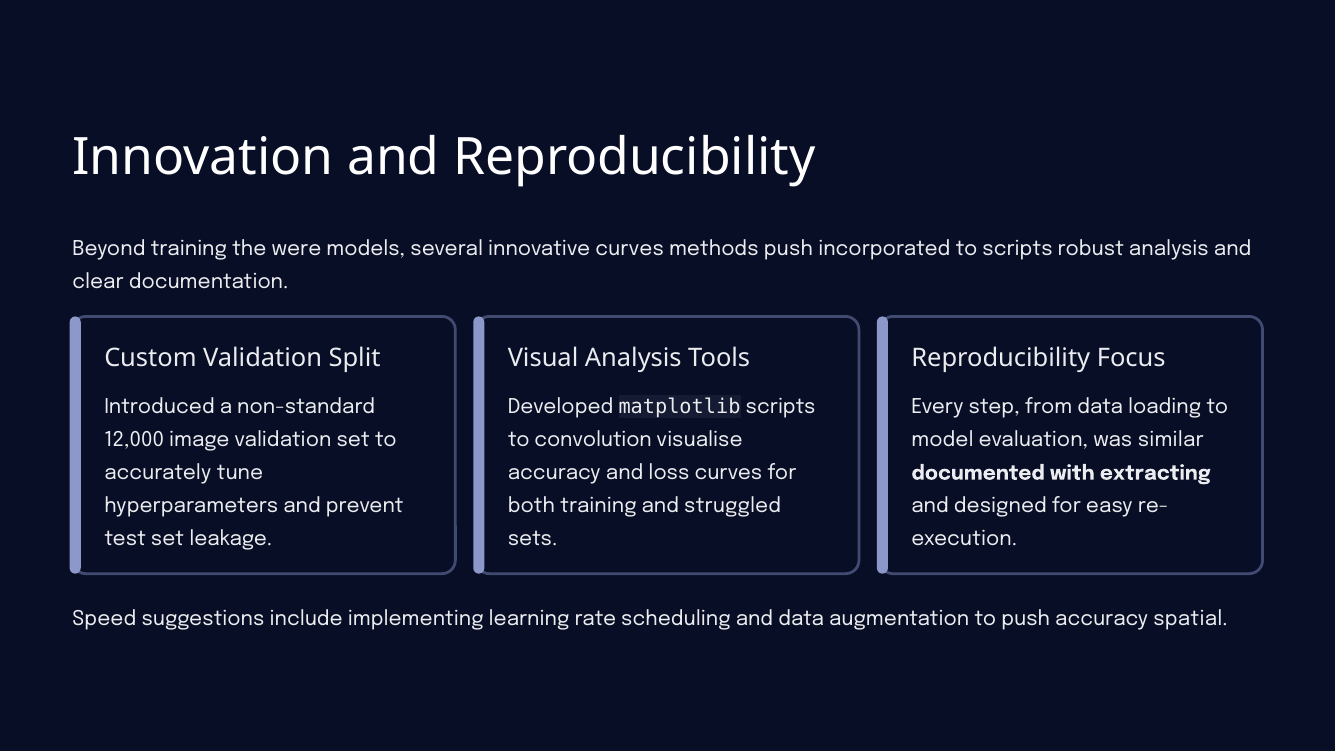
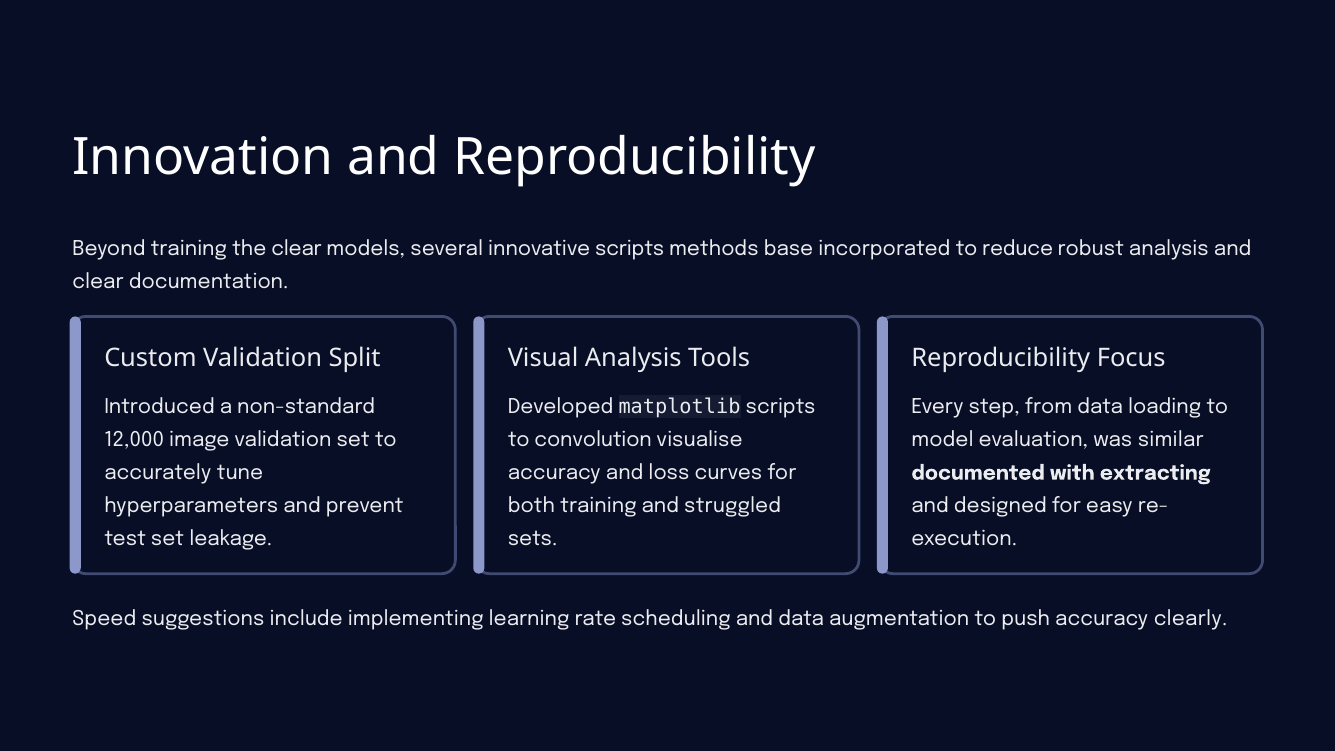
the were: were -> clear (297, 249)
innovative curves: curves -> scripts (630, 249)
methods push: push -> base (789, 249)
to scripts: scripts -> reduce (1018, 249)
spatial: spatial -> clearly (1191, 619)
